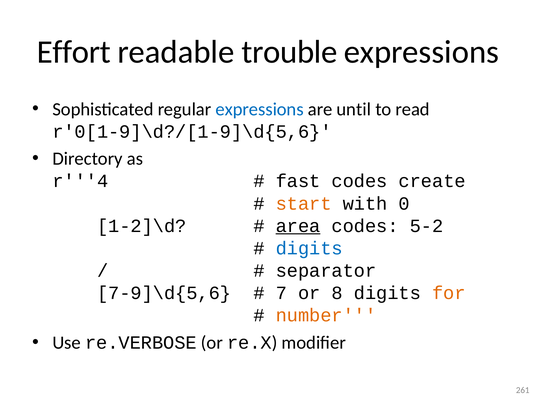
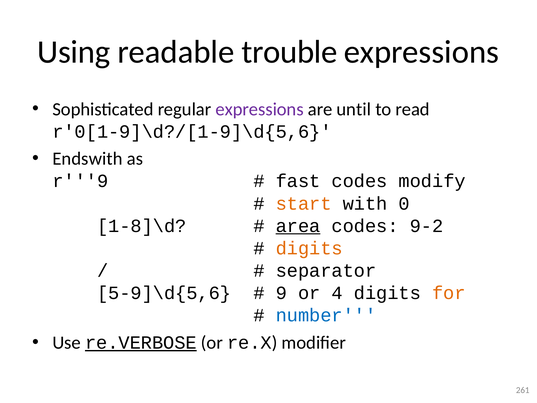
Effort: Effort -> Using (74, 52)
expressions colour: blue -> purple (260, 109)
Directory: Directory -> Endswith (87, 159)
r'''4: r'''4 -> r'''9 (80, 181)
create: create -> modify (432, 181)
1-2]\d: 1-2]\d -> 1-8]\d (142, 226)
5-2: 5-2 -> 9-2 (427, 226)
digits colour: blue -> orange (309, 248)
7-9]\d{5,6: 7-9]\d{5,6 -> 5-9]\d{5,6 (164, 293)
7: 7 -> 9 (281, 293)
8: 8 -> 4 (337, 293)
number colour: orange -> blue (326, 315)
re.VERBOSE underline: none -> present (141, 342)
